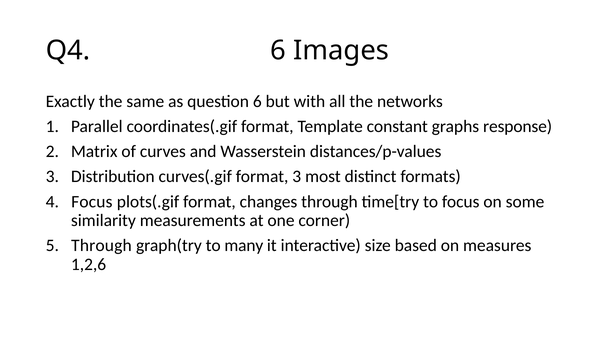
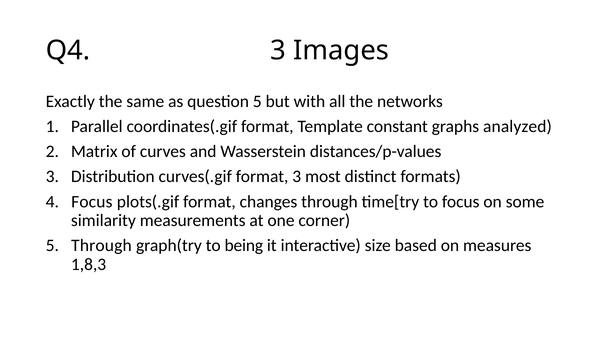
Q4 6: 6 -> 3 (278, 50)
question 6: 6 -> 5 (257, 101)
response: response -> analyzed (517, 126)
many: many -> being (244, 245)
1,2,6: 1,2,6 -> 1,8,3 (89, 264)
